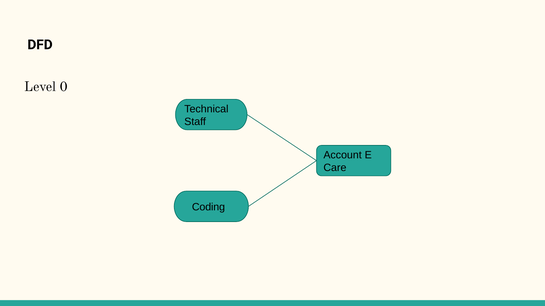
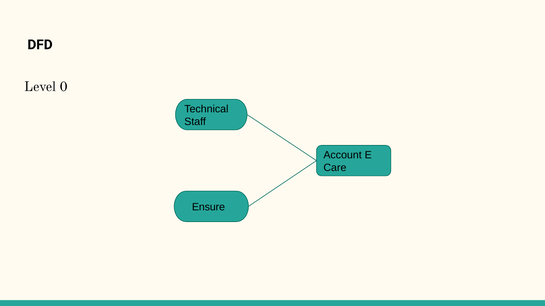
Coding: Coding -> Ensure (208, 207)
